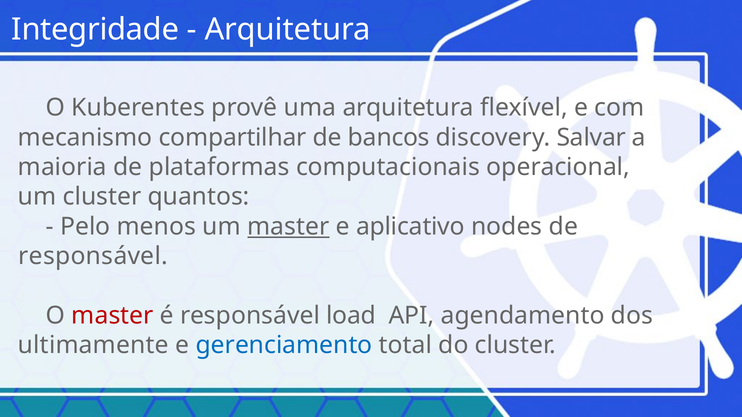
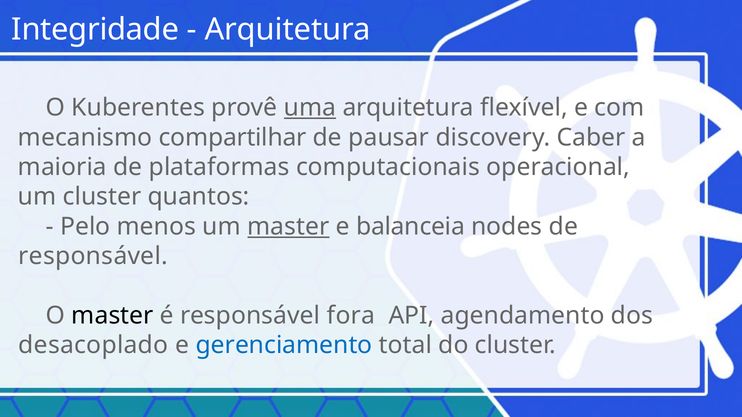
uma underline: none -> present (310, 108)
bancos: bancos -> pausar (389, 138)
Salvar: Salvar -> Caber (591, 138)
aplicativo: aplicativo -> balanceia (410, 227)
master colour: red -> black (112, 316)
load: load -> fora (351, 316)
ultimamente: ultimamente -> desacoplado (93, 345)
